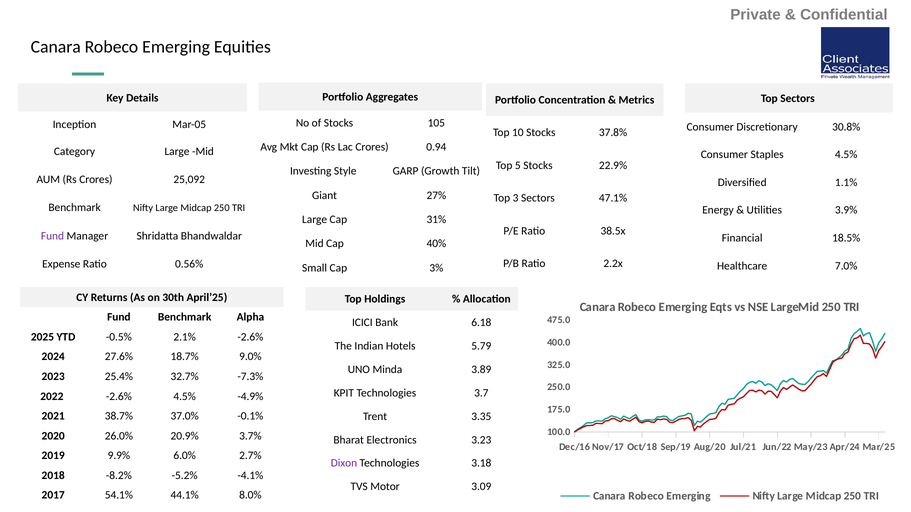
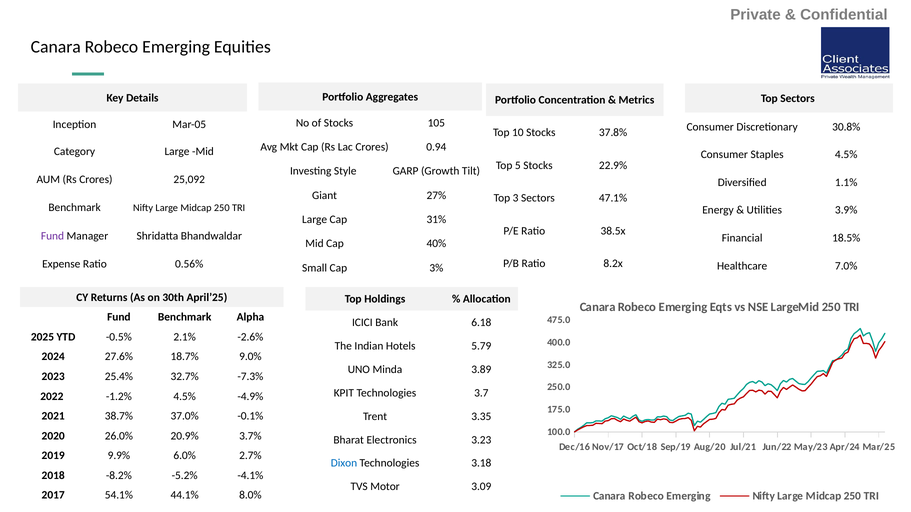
2.2x: 2.2x -> 8.2x (613, 264)
2022 -2.6%: -2.6% -> -1.2% (119, 397)
Dixon colour: purple -> blue (344, 464)
